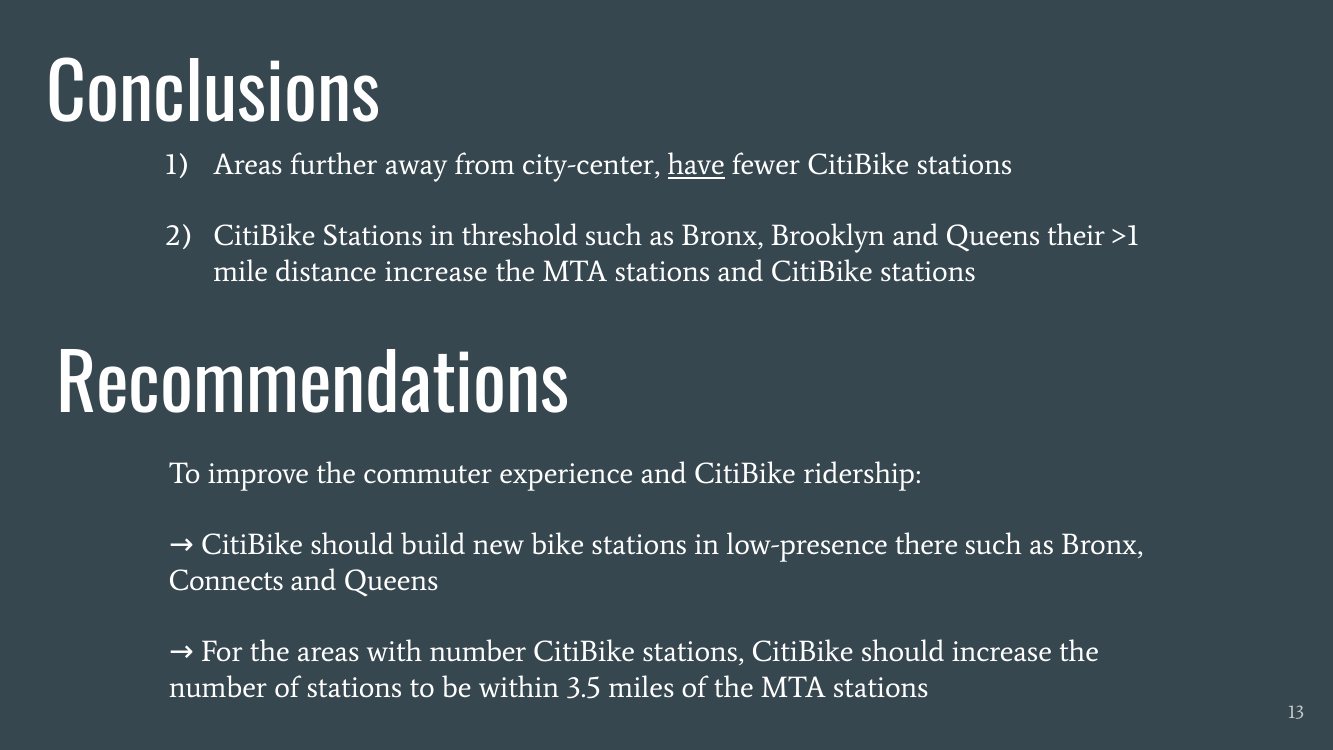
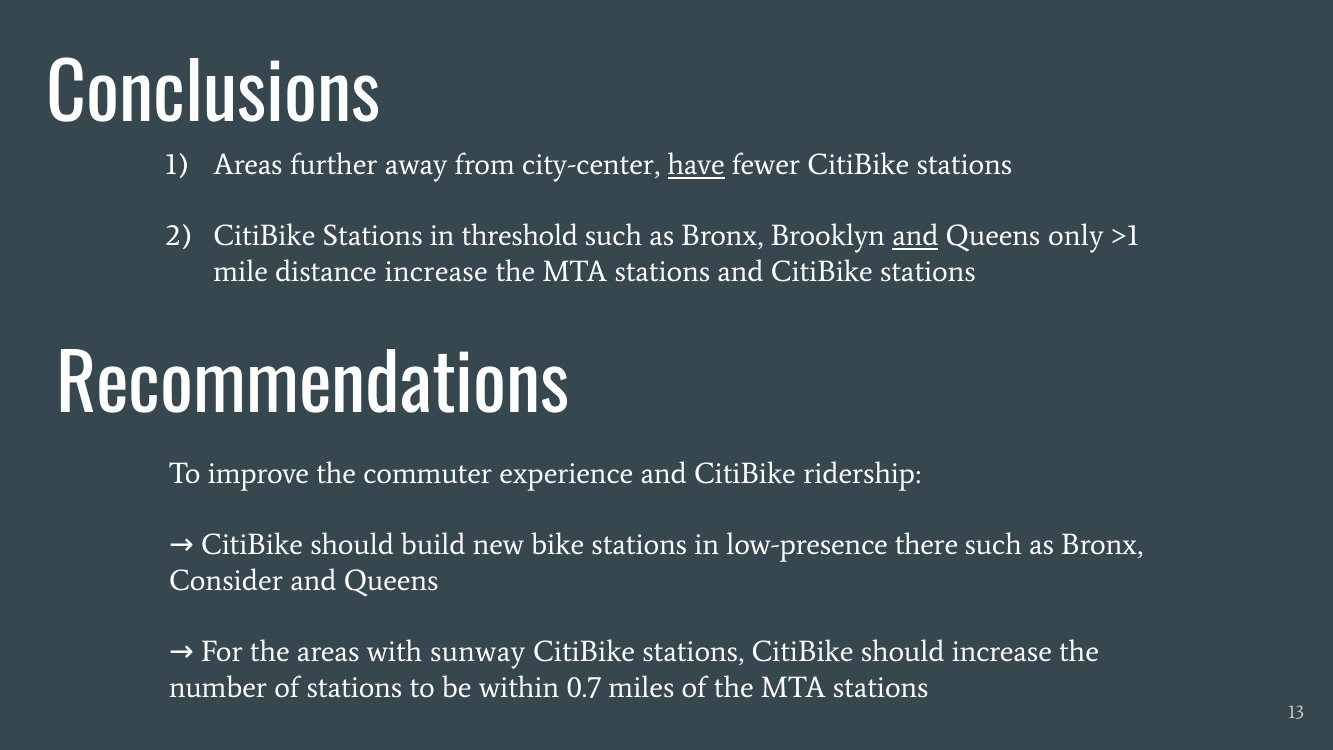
and underline: none -> present (915, 236)
their: their -> only (1076, 236)
Connects: Connects -> Consider (226, 581)
with number: number -> sunway (478, 652)
3.5: 3.5 -> 0.7 (584, 687)
